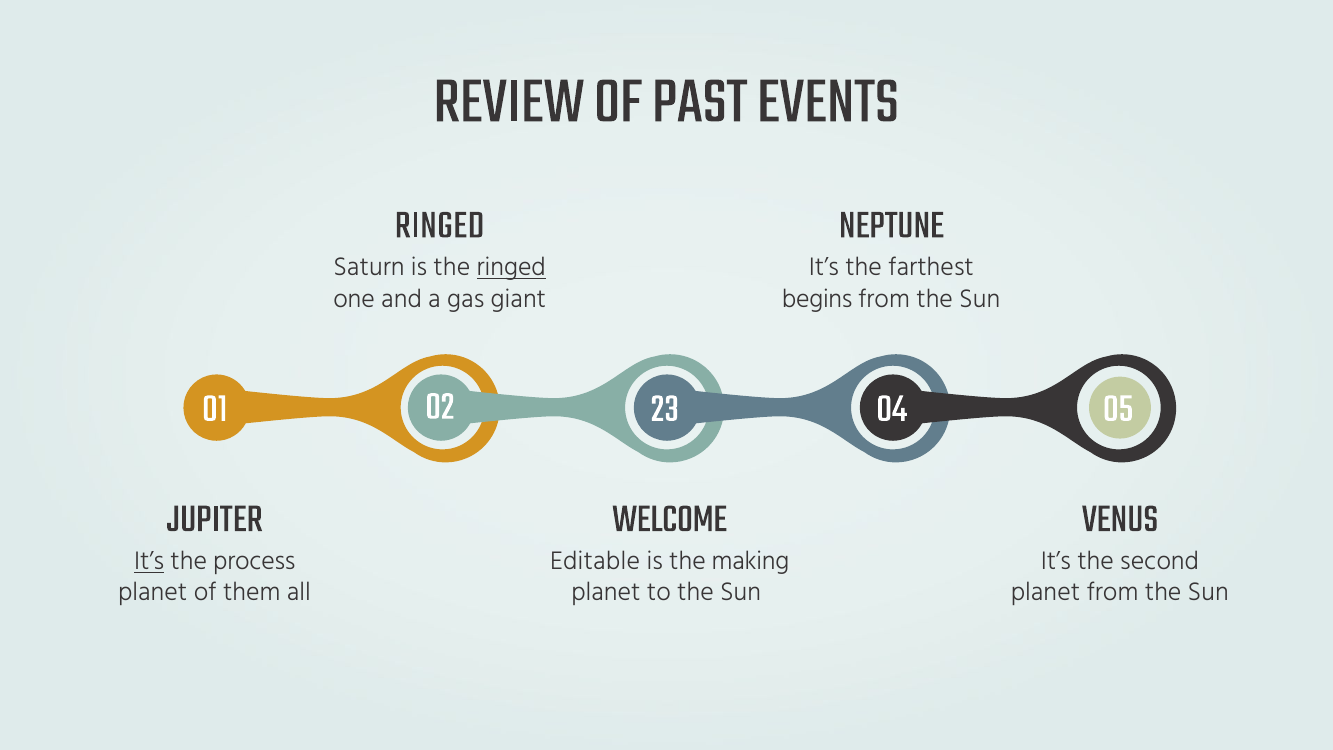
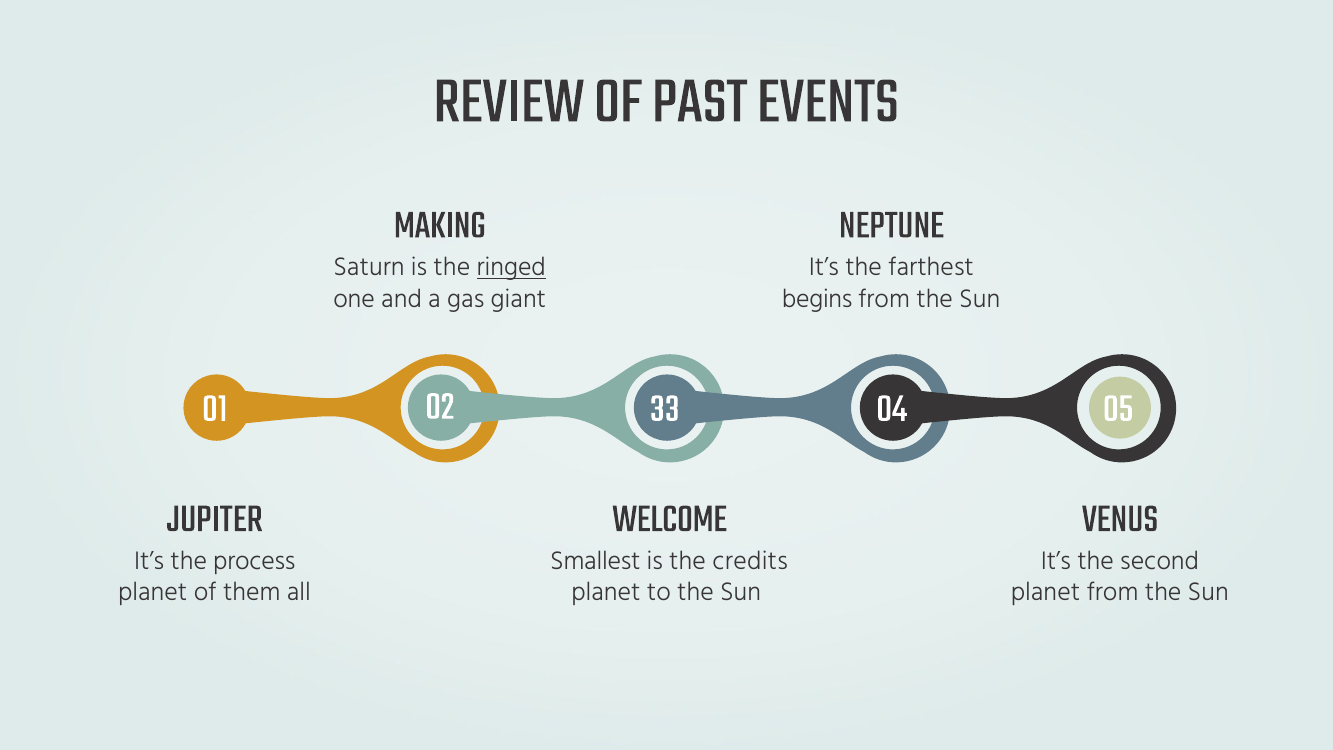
RINGED: RINGED -> MAKING (440, 224)
23: 23 -> 33 (665, 407)
It’s underline: present -> none (149, 561)
Editable: Editable -> Smallest (595, 561)
making: making -> credits (750, 561)
